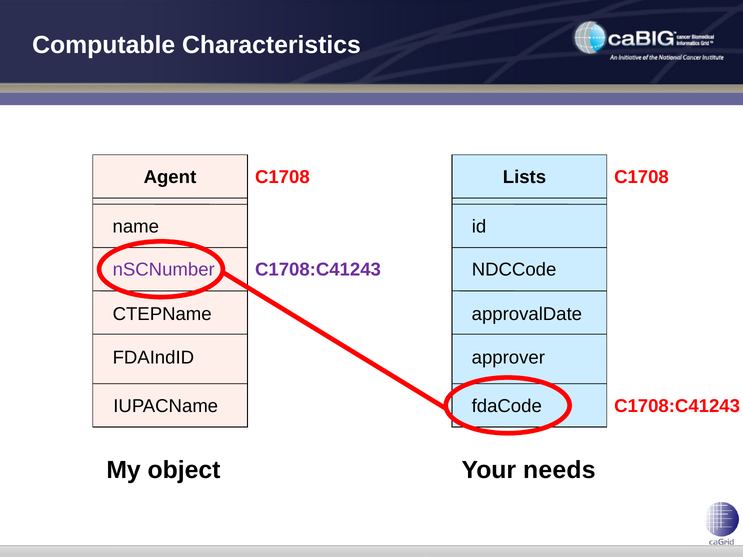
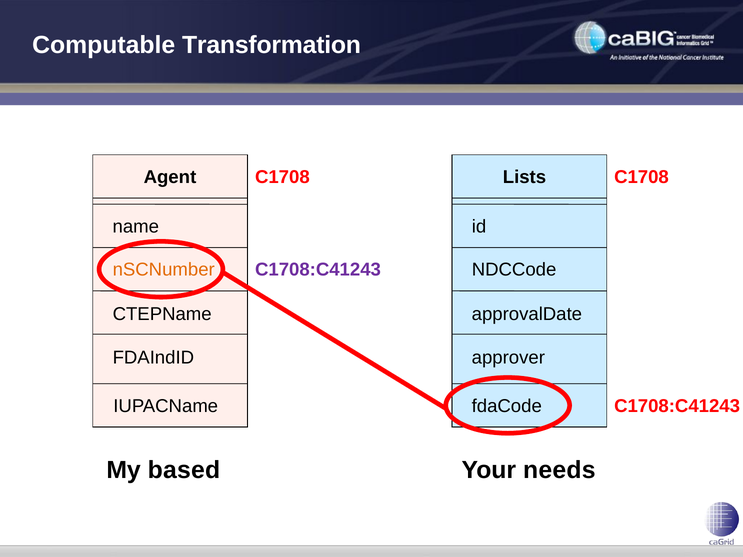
Characteristics: Characteristics -> Transformation (272, 45)
nSCNumber colour: purple -> orange (164, 270)
object: object -> based (184, 471)
